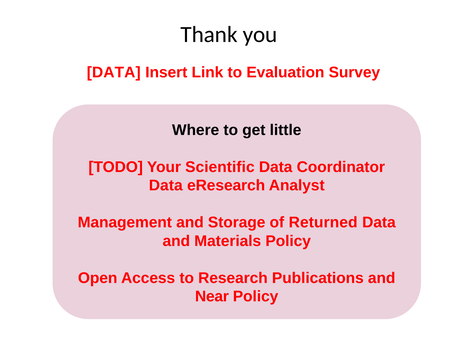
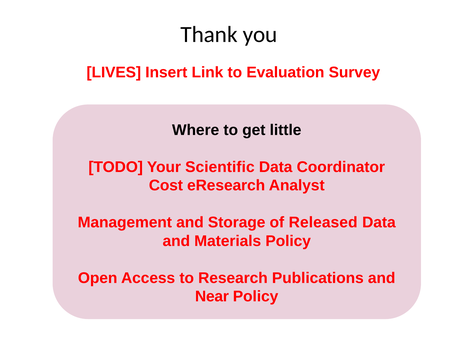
DATA: DATA -> LIVES (114, 72)
Data: Data -> Cost (166, 186)
Returned: Returned -> Released (323, 223)
